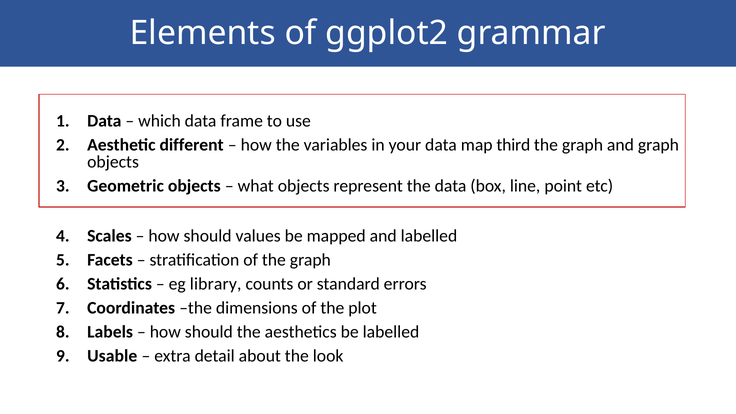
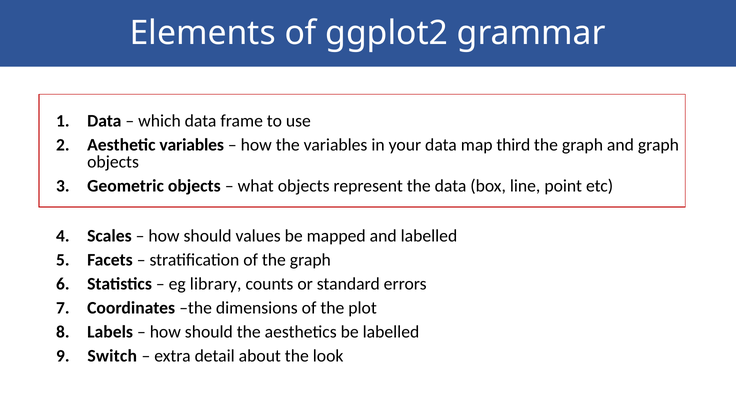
Aesthetic different: different -> variables (192, 145)
Usable: Usable -> Switch (112, 356)
